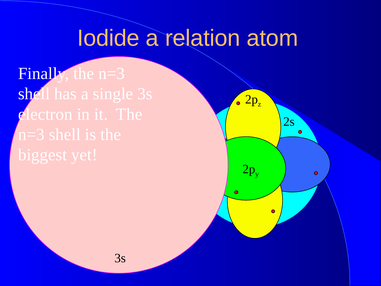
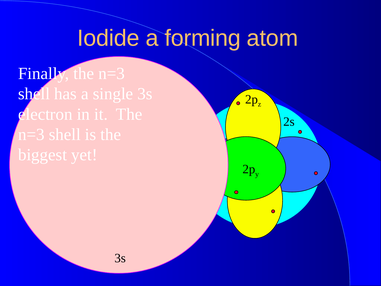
relation: relation -> forming (203, 38)
